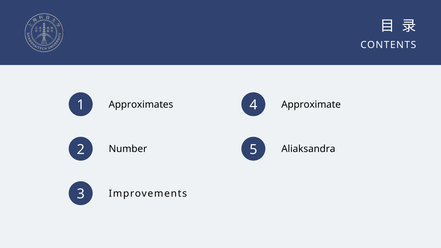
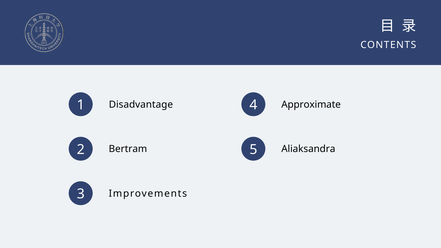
Approximates: Approximates -> Disadvantage (141, 104)
Number: Number -> Bertram (128, 149)
